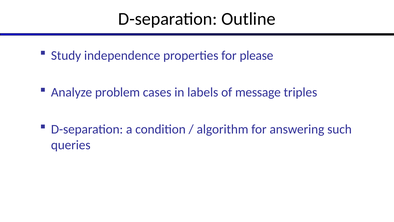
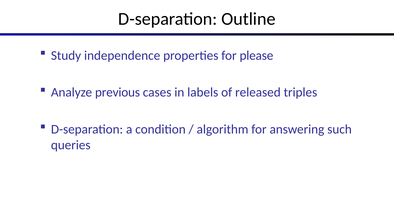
problem: problem -> previous (118, 92)
message: message -> released (258, 92)
